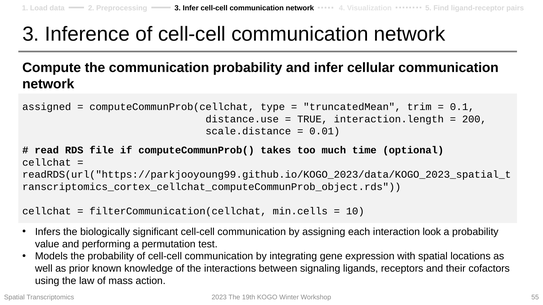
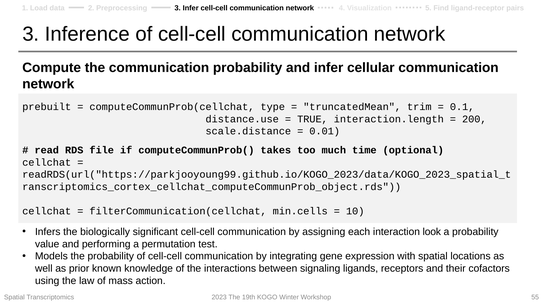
assigned: assigned -> prebuilt (47, 107)
